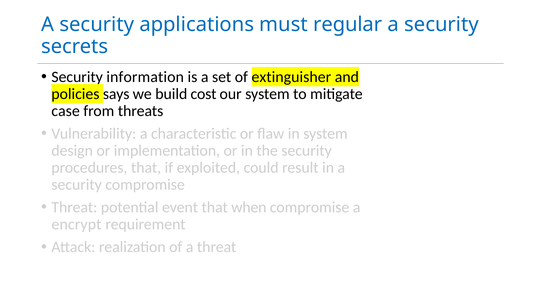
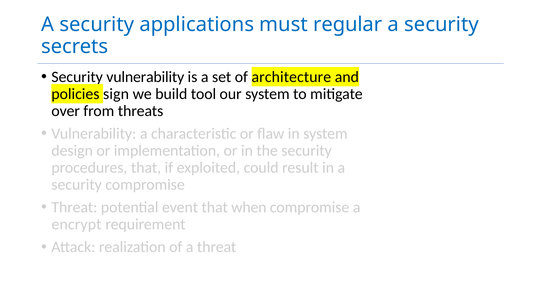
information: information -> vulnerability (145, 77)
extinguisher: extinguisher -> architecture (291, 77)
says: says -> sign (116, 94)
cost: cost -> tool (203, 94)
case: case -> over (66, 111)
